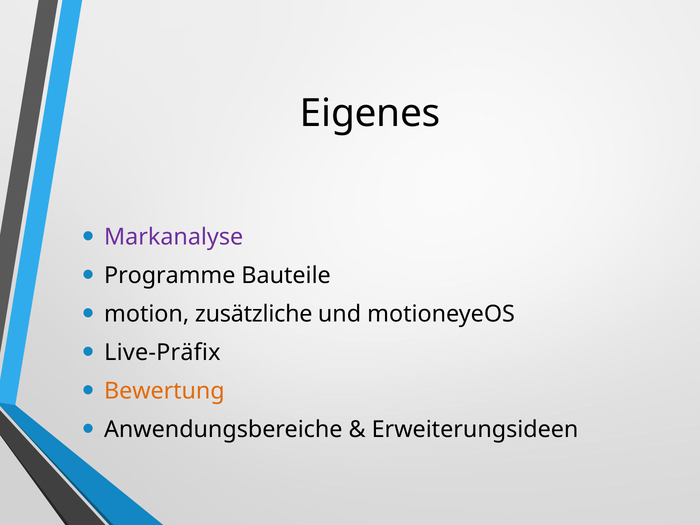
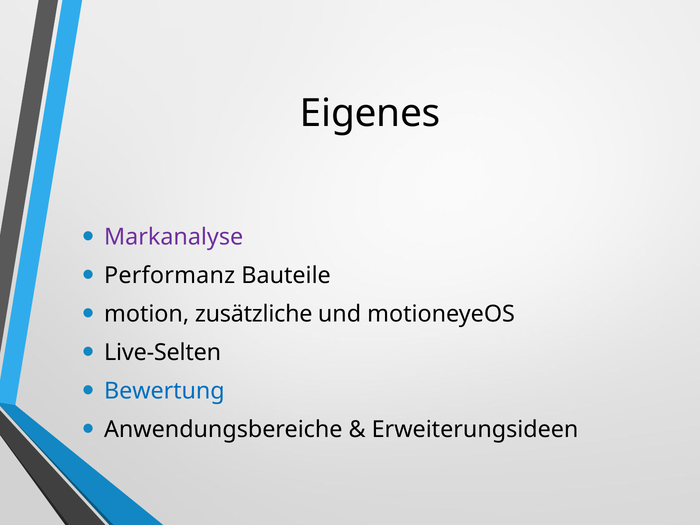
Programme: Programme -> Performanz (170, 276)
Live-Präfix: Live-Präfix -> Live-Selten (163, 353)
Bewertung colour: orange -> blue (164, 391)
